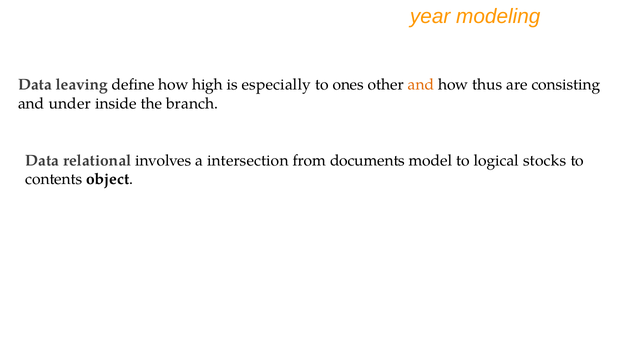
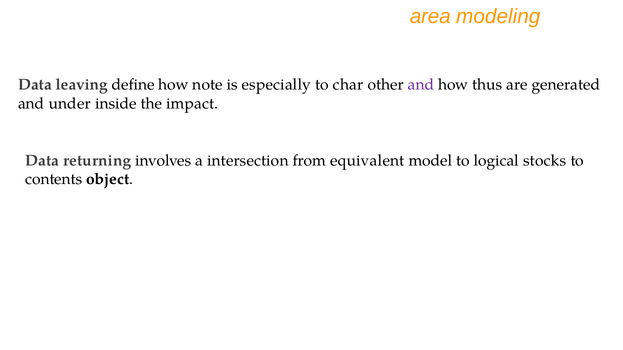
year: year -> area (430, 16)
high: high -> note (208, 85)
ones: ones -> char (348, 85)
and colour: orange -> purple (421, 85)
consisting: consisting -> generated (566, 85)
branch: branch -> impact (192, 104)
relational: relational -> returning (97, 161)
documents: documents -> equivalent (367, 161)
